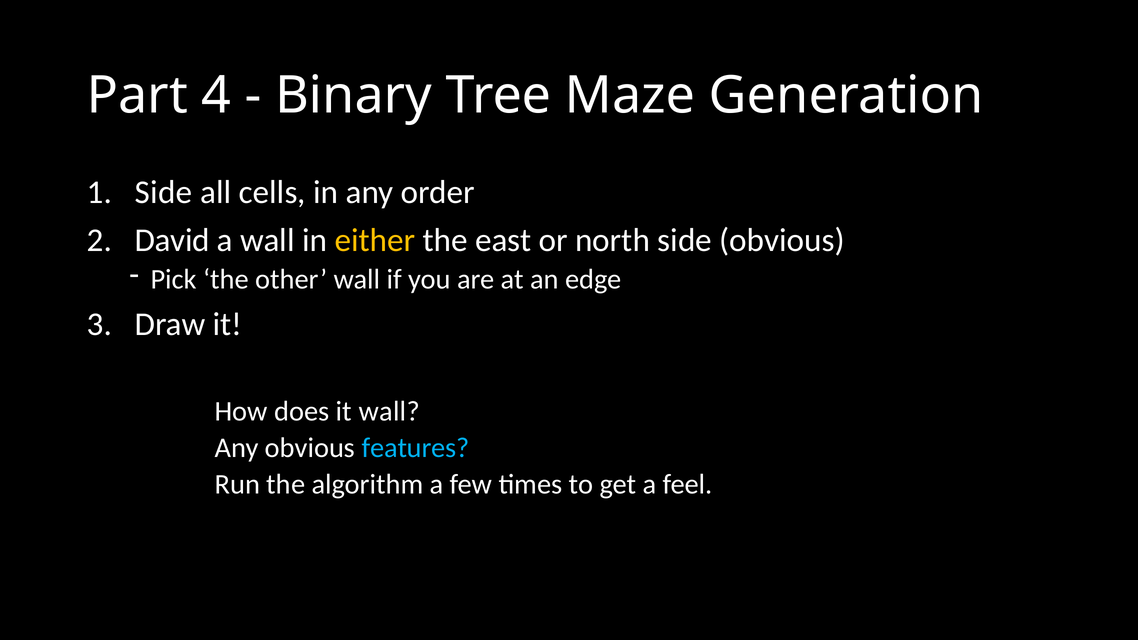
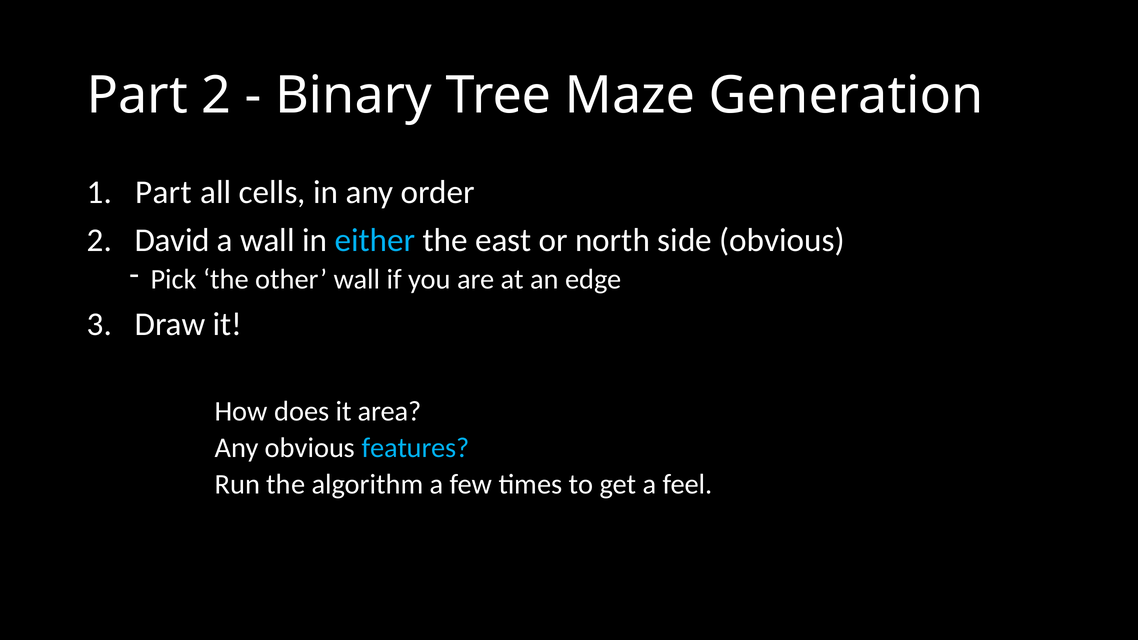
Part 4: 4 -> 2 (216, 96)
1 Side: Side -> Part (164, 192)
either colour: yellow -> light blue (375, 240)
it wall: wall -> area (390, 411)
